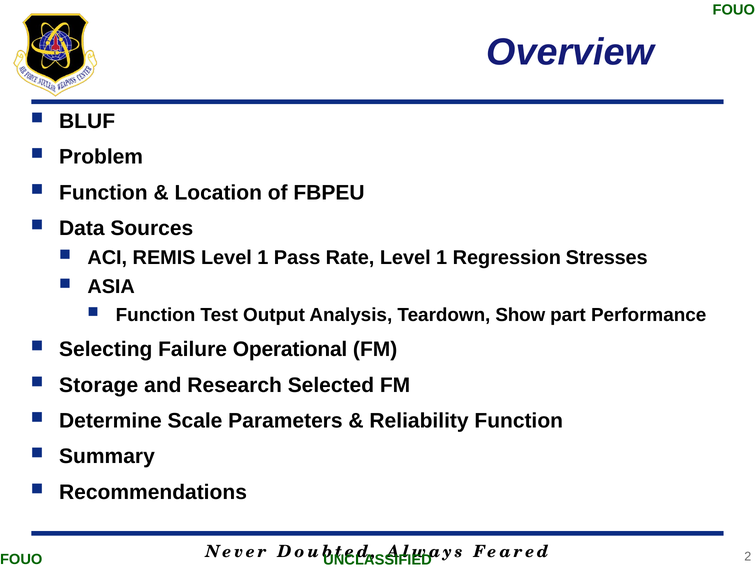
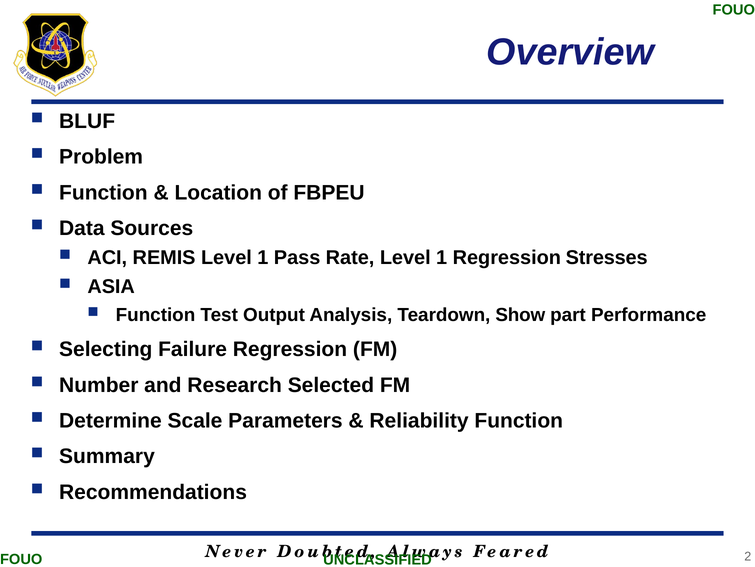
Failure Operational: Operational -> Regression (290, 349)
Storage: Storage -> Number (99, 385)
